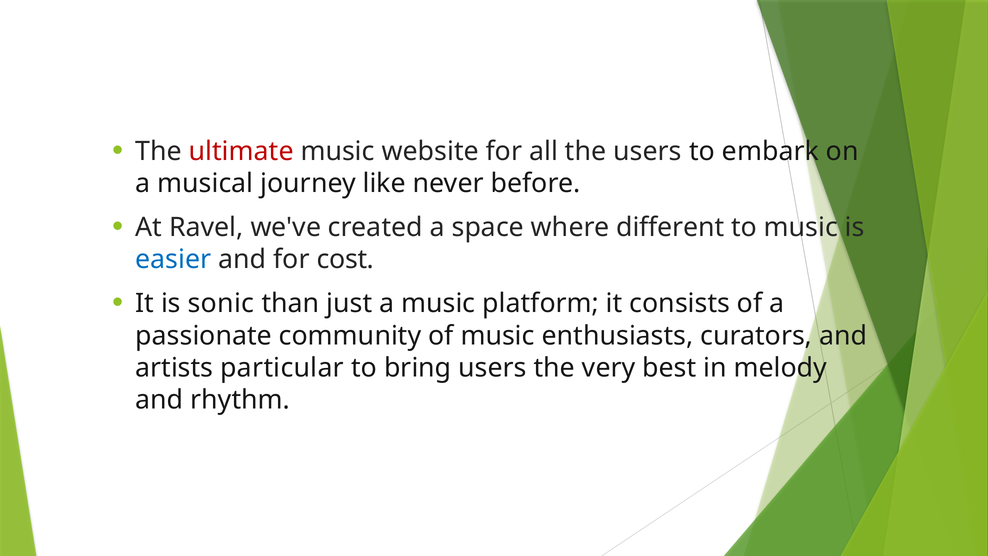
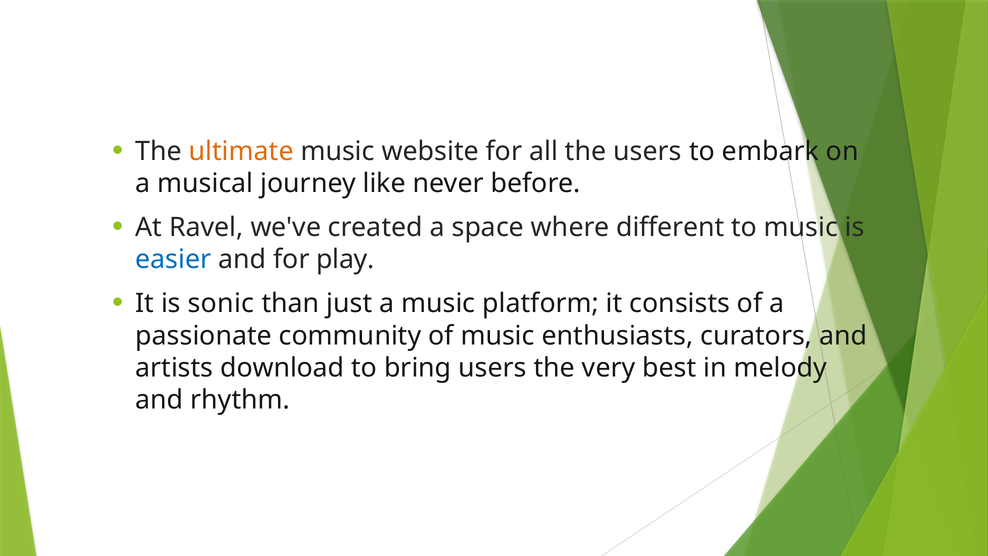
ultimate colour: red -> orange (241, 151)
cost: cost -> play (345, 259)
particular: particular -> download (282, 368)
